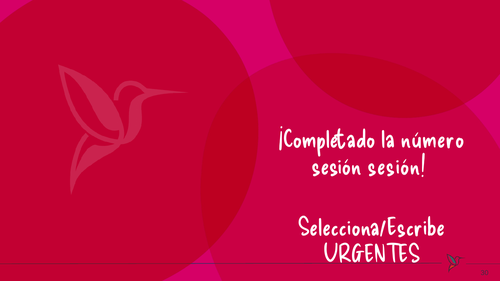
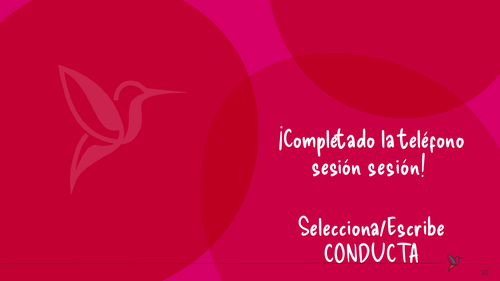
número: número -> teléfono (433, 140)
URGENTES: URGENTES -> CONDUCTA (371, 255)
